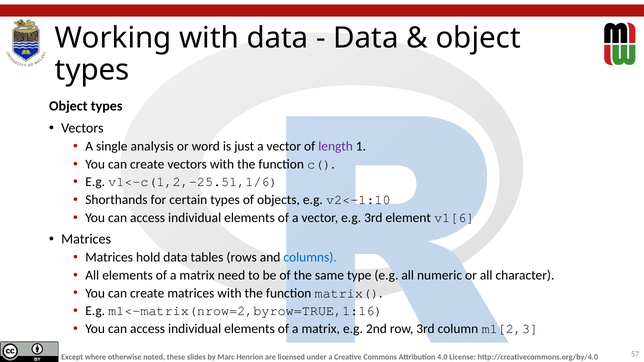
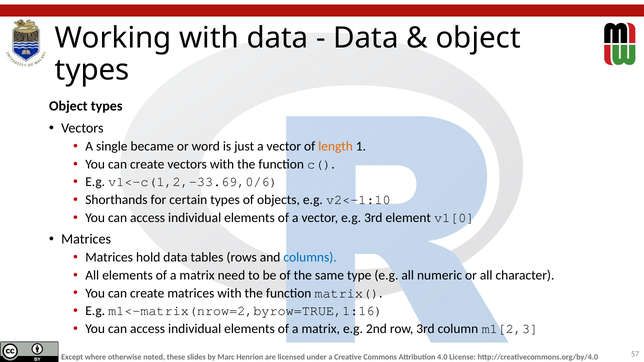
analysis: analysis -> became (152, 146)
length colour: purple -> orange (336, 146)
v1<-c(1,2,-25.51,1/6: v1<-c(1,2,-25.51,1/6 -> v1<-c(1,2,-33.69,0/6 (193, 182)
v1[6: v1[6 -> v1[0 (454, 218)
